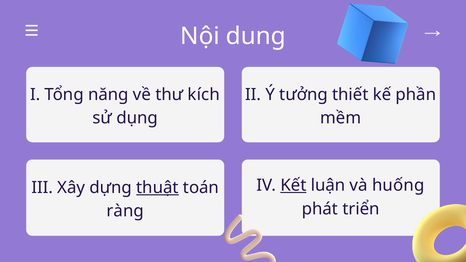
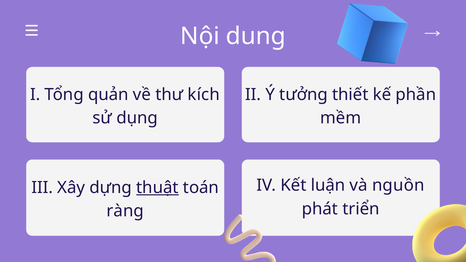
năng: năng -> quản (108, 95)
Kết underline: present -> none (293, 185)
huống: huống -> nguồn (398, 185)
